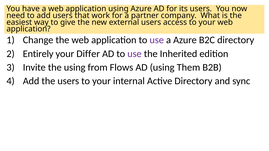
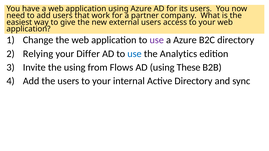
Entirely: Entirely -> Relying (38, 54)
use colour: purple -> blue (134, 54)
Inherited: Inherited -> Analytics (178, 54)
Them: Them -> These (189, 68)
